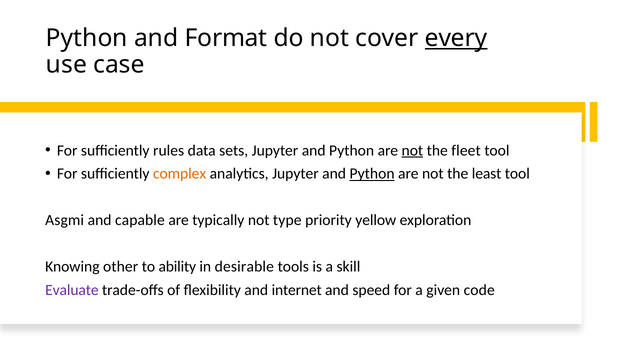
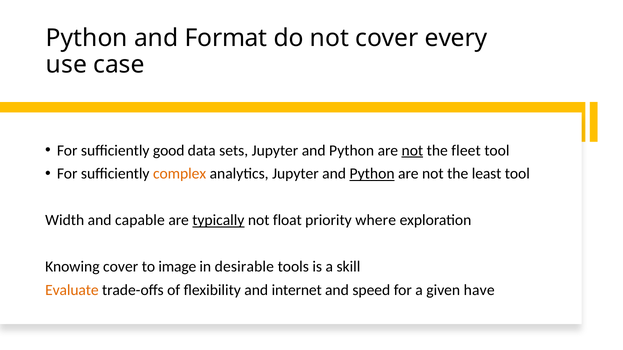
every underline: present -> none (456, 38)
rules: rules -> good (169, 151)
Asgmi: Asgmi -> Width (65, 221)
typically underline: none -> present (218, 221)
type: type -> float (287, 221)
yellow: yellow -> where (376, 221)
Knowing other: other -> cover (121, 267)
ability: ability -> image (177, 267)
Evaluate colour: purple -> orange (72, 290)
code: code -> have (479, 290)
